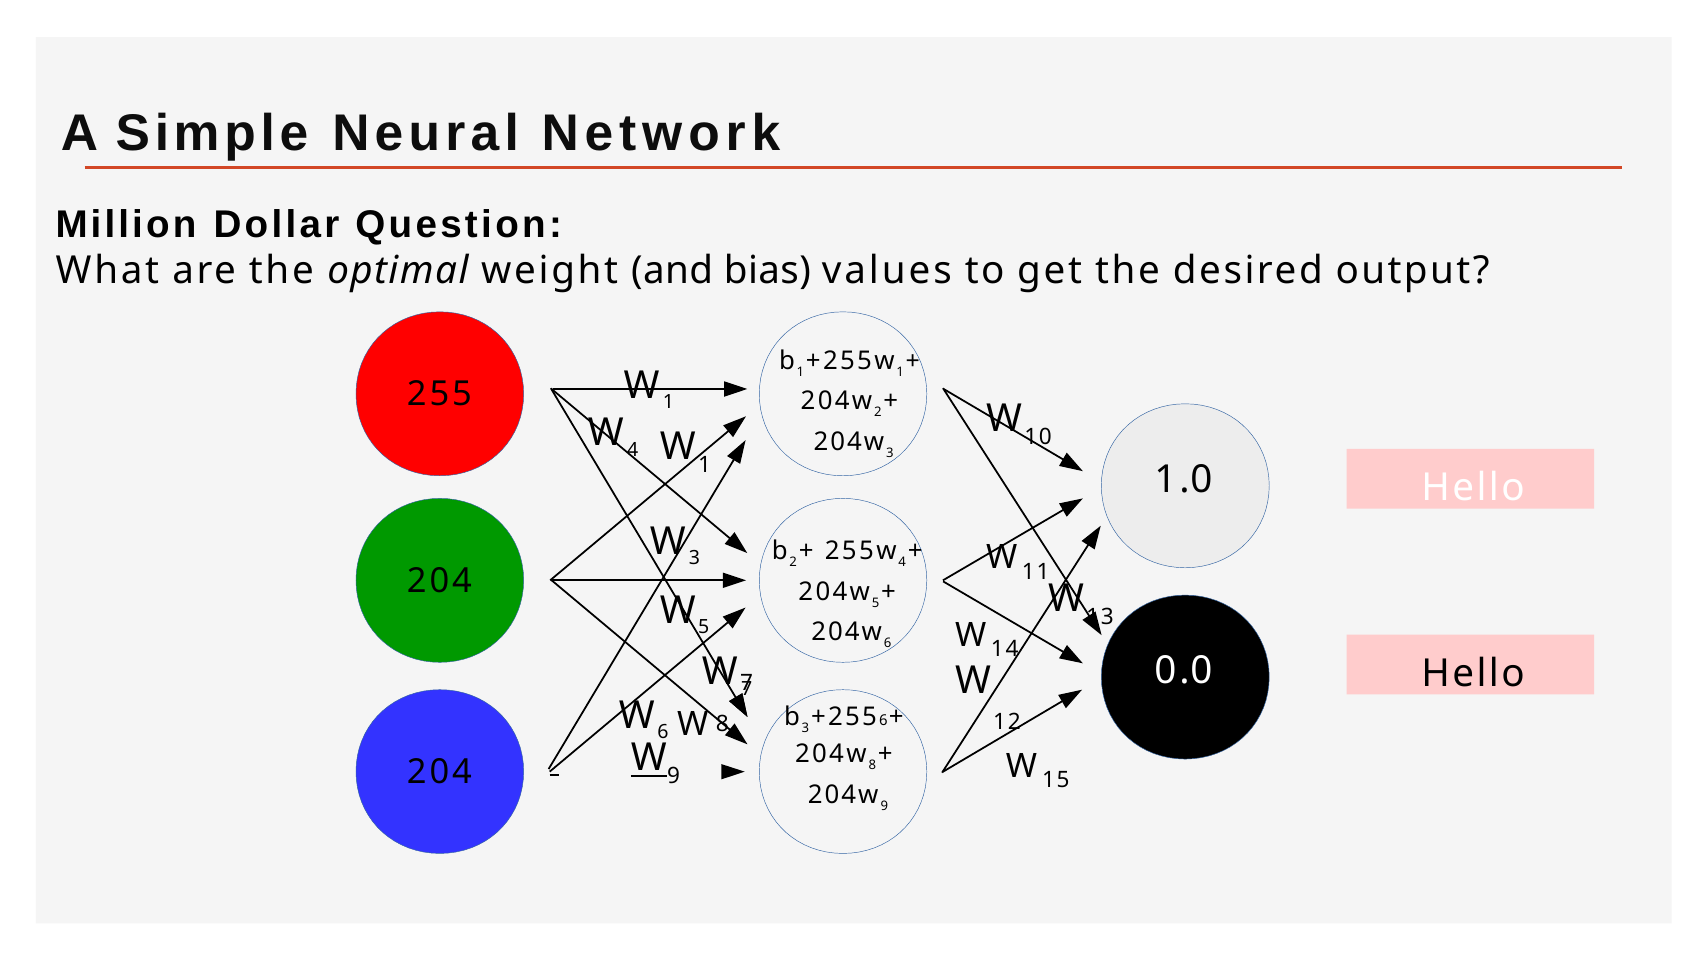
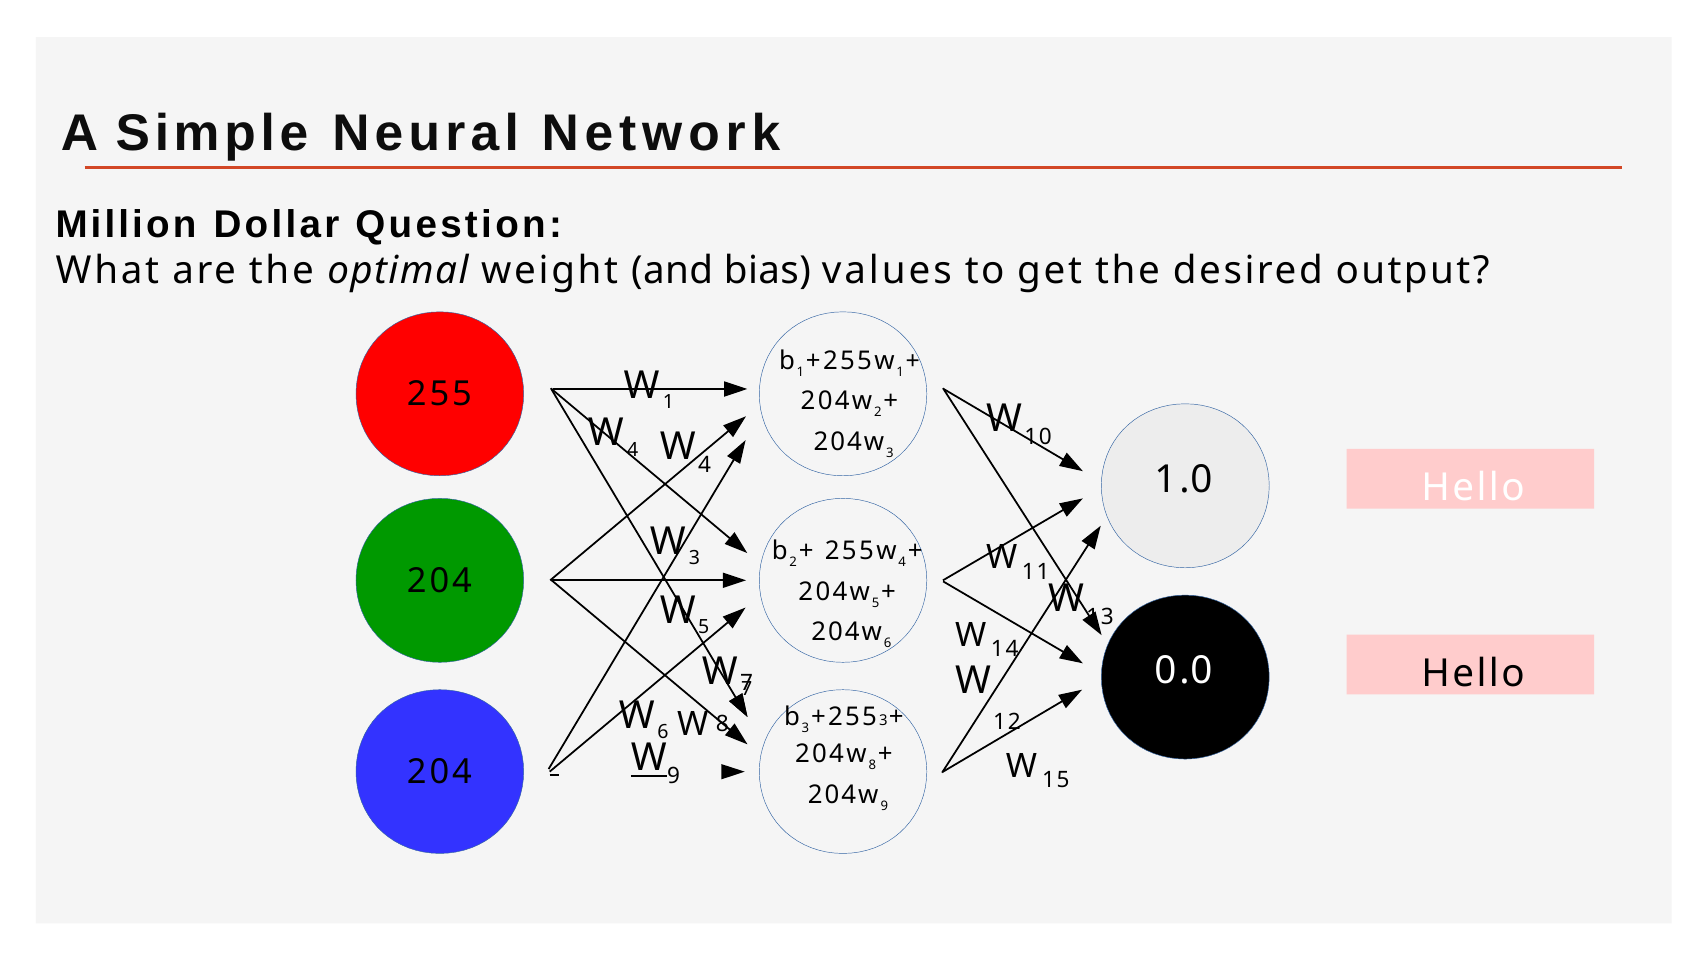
1: 1 -> 4 (705, 465)
6: 6 -> 3 (883, 721)
